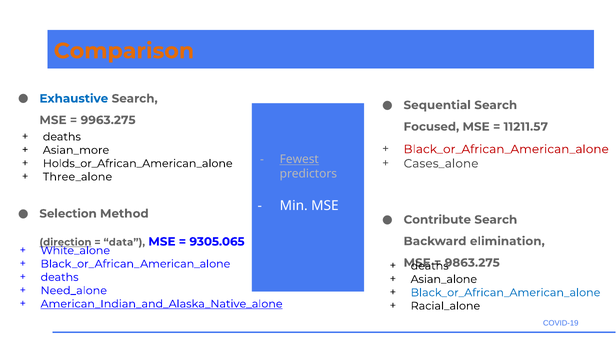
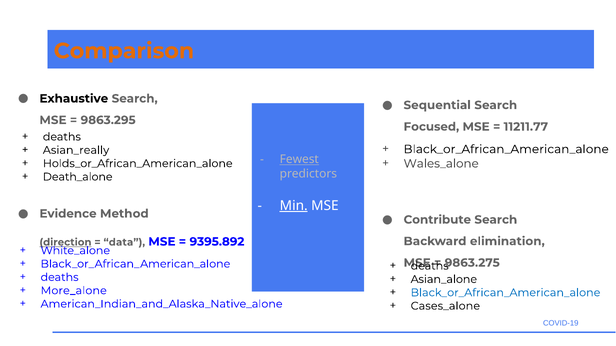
Exhaustive colour: blue -> black (74, 99)
9963.275: 9963.275 -> 9863.295 (108, 120)
11211.57: 11211.57 -> 11211.77 (526, 127)
Black_or_African_American_alone colour: red -> black (506, 149)
Asian_more: Asian_more -> Asian_really (76, 150)
Cases_alone: Cases_alone -> Wales_alone (441, 164)
Three_alone: Three_alone -> Death_alone (78, 177)
Min underline: none -> present (294, 206)
Selection: Selection -> Evidence (68, 214)
9305.065: 9305.065 -> 9395.892 (217, 242)
Need_alone: Need_alone -> More_alone (74, 291)
American_Indian_and_Alaska_Native_alone underline: present -> none (162, 304)
Racial_alone: Racial_alone -> Cases_alone (445, 306)
